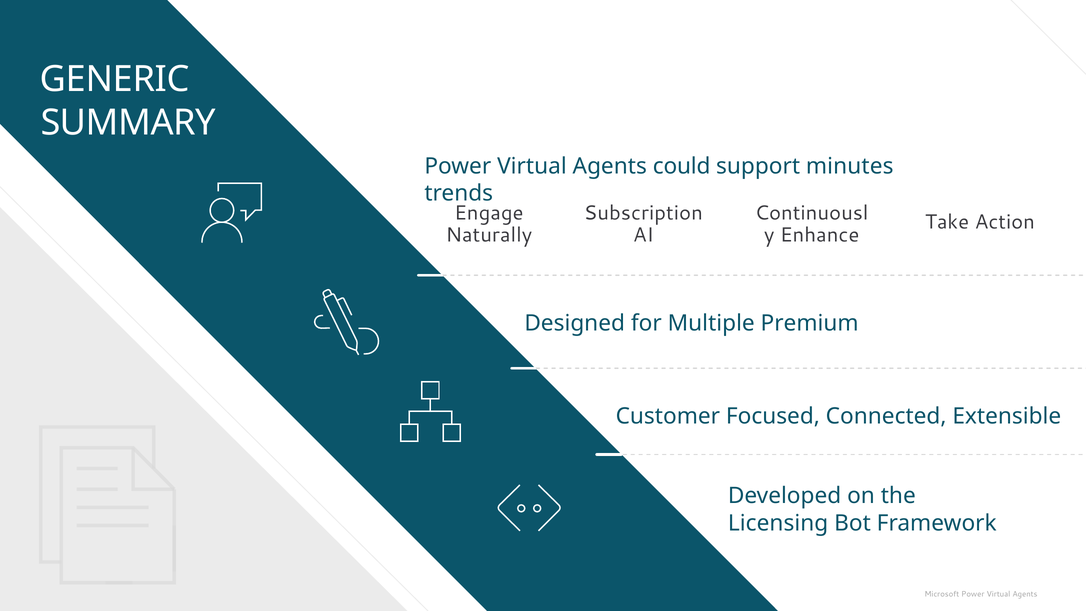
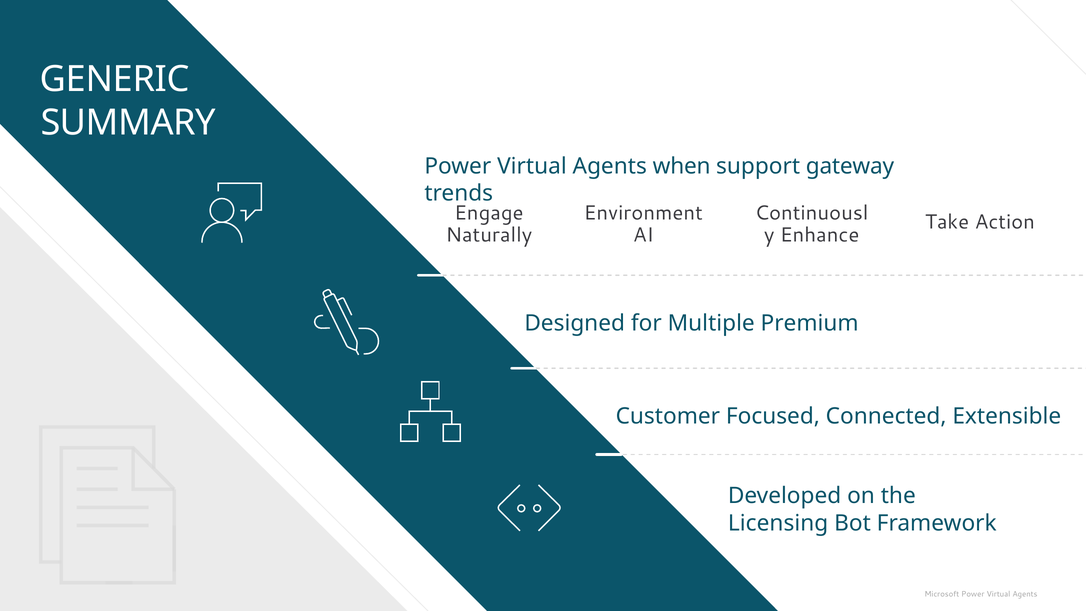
could: could -> when (682, 166)
minutes: minutes -> gateway (850, 166)
Subscription: Subscription -> Environment (643, 213)
